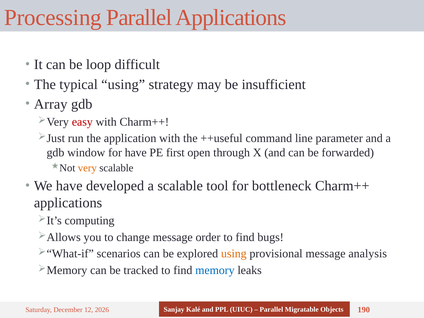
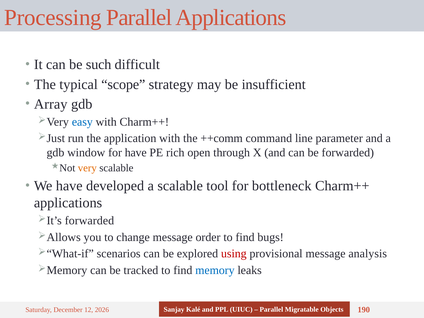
loop: loop -> such (99, 65)
typical using: using -> scope (123, 84)
easy colour: red -> blue (82, 122)
++useful: ++useful -> ++comm (222, 138)
first: first -> rich (175, 153)
computing: computing -> forwarded (89, 221)
using colour: orange -> red (234, 254)
